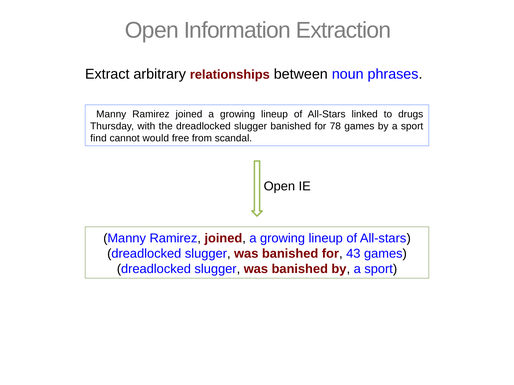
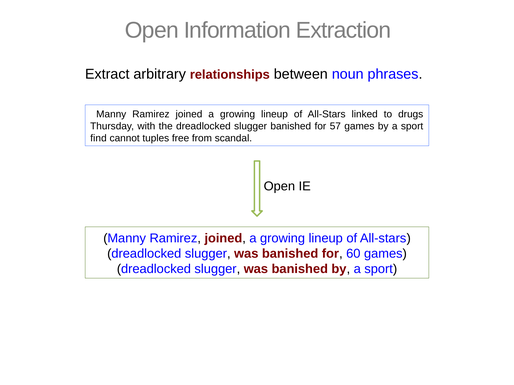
78: 78 -> 57 (335, 126)
would: would -> tuples (156, 138)
43: 43 -> 60 (353, 254)
